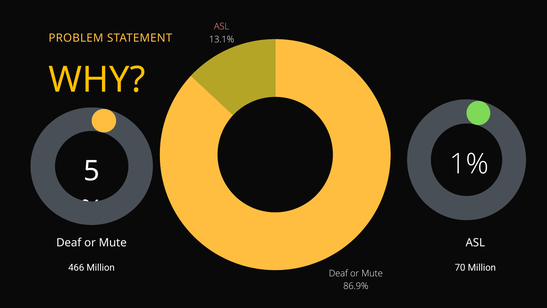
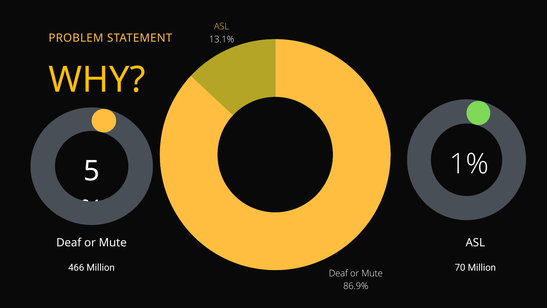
ASL colour: pink -> yellow (222, 27)
